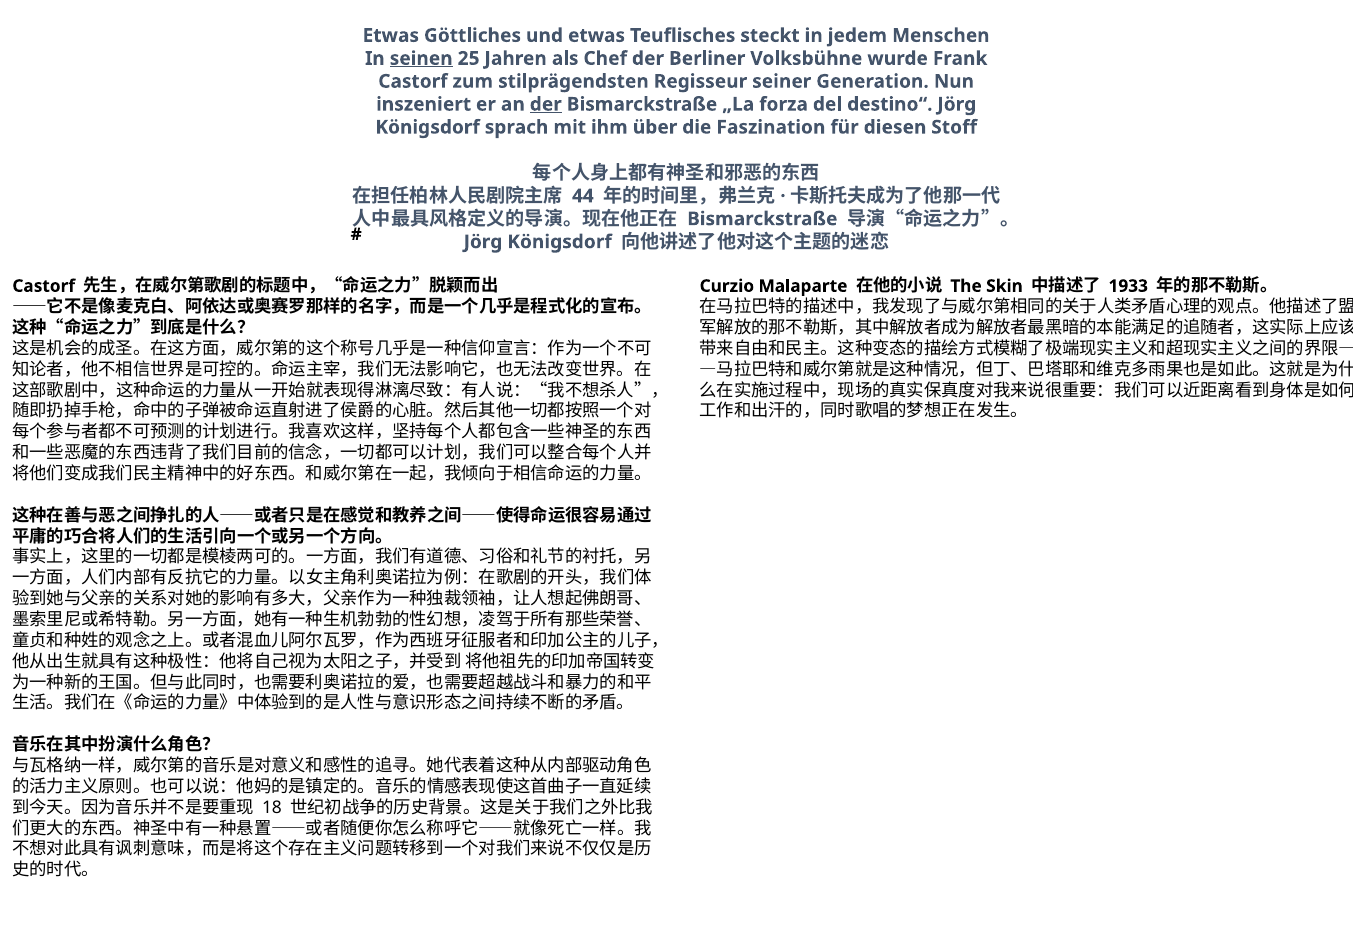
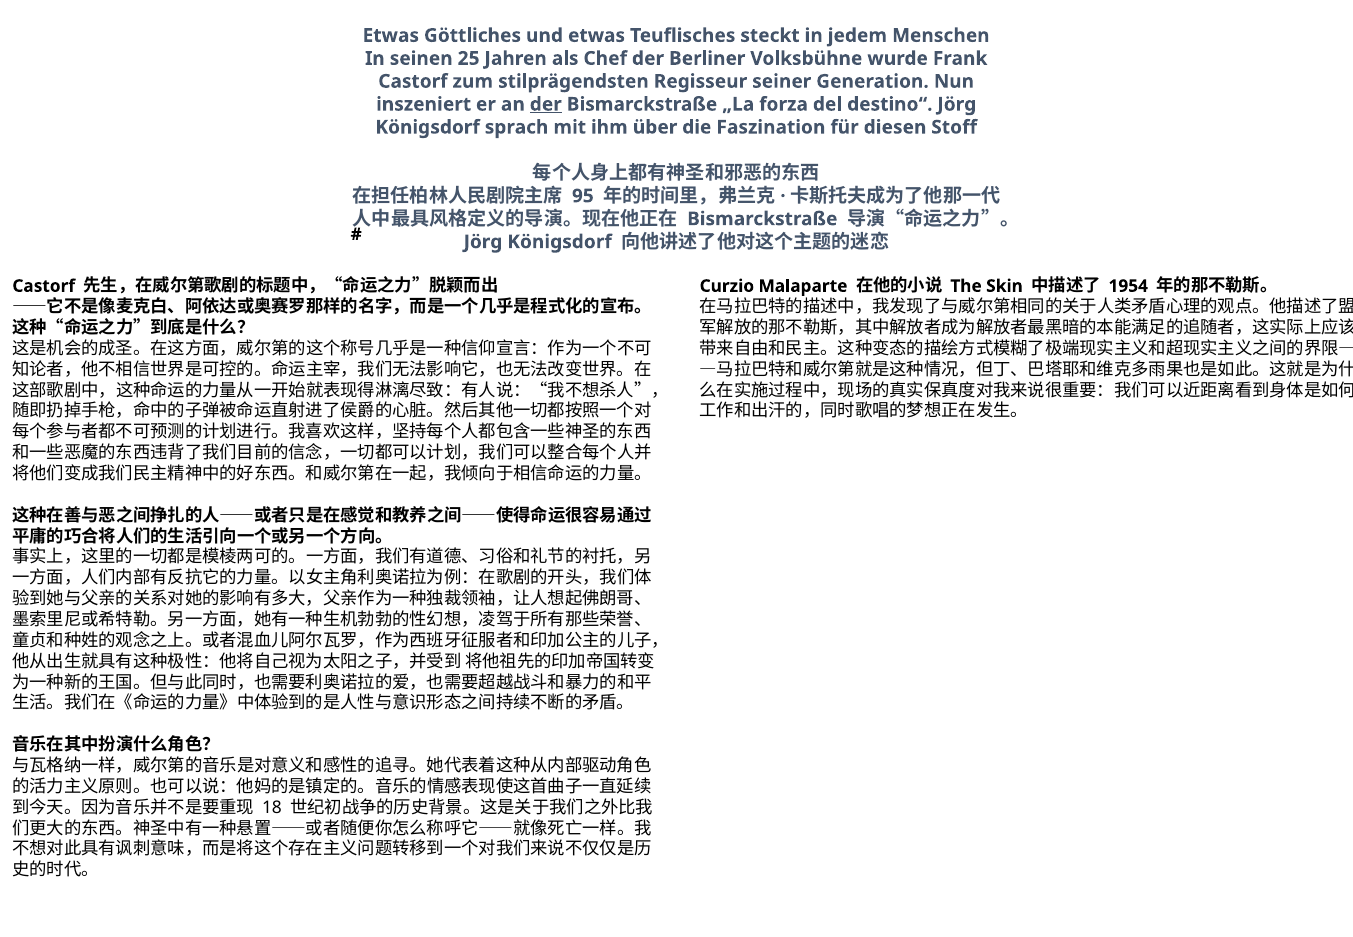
seinen underline: present -> none (421, 58)
44: 44 -> 95 (583, 196)
1933: 1933 -> 1954 (1128, 286)
